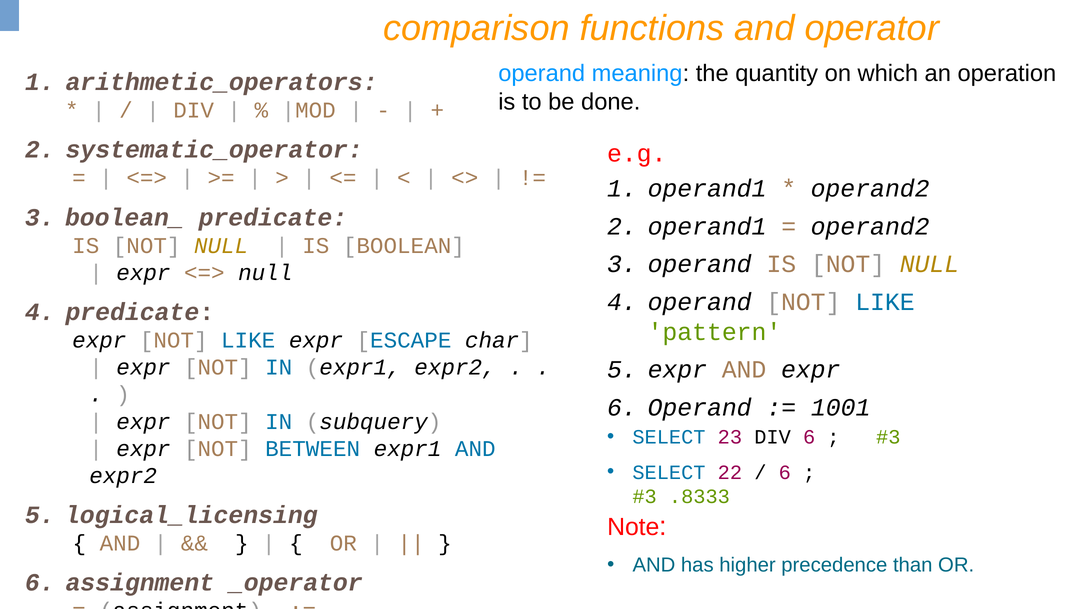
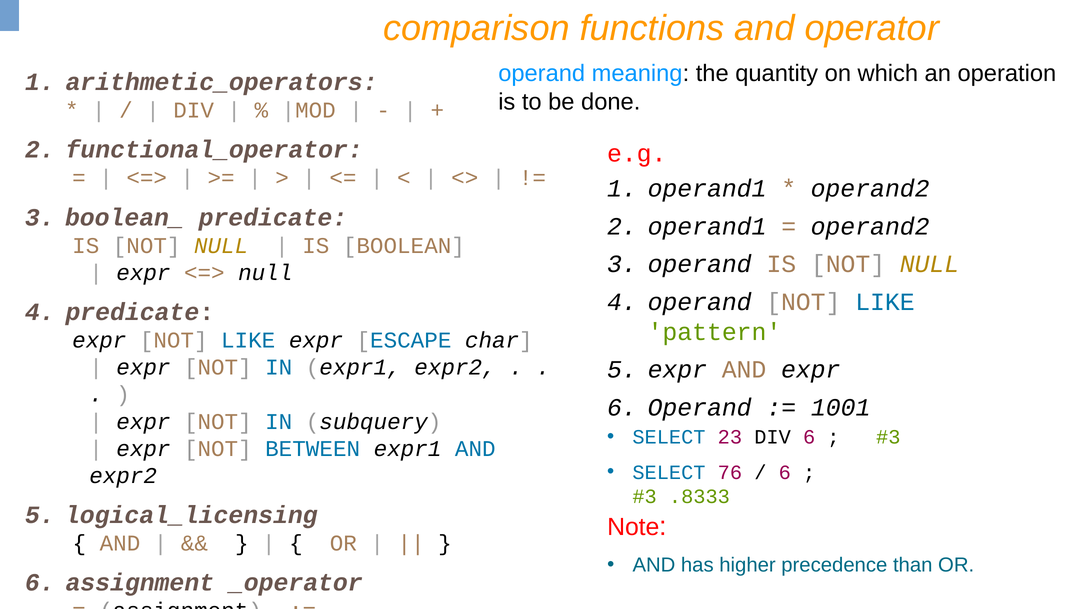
systematic_operator: systematic_operator -> functional_operator (214, 150)
22: 22 -> 76 (730, 472)
